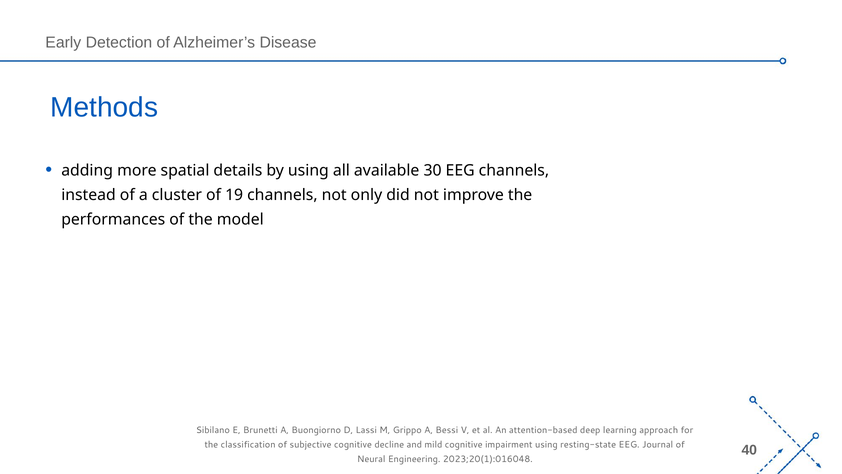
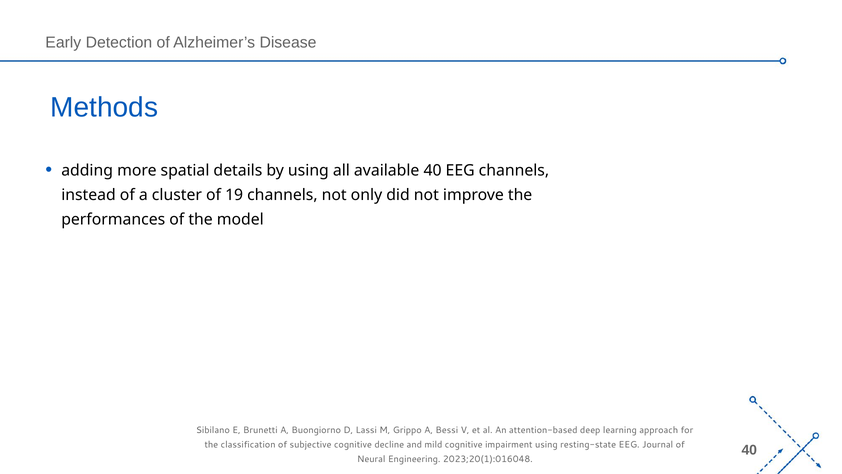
available 30: 30 -> 40 (433, 170)
